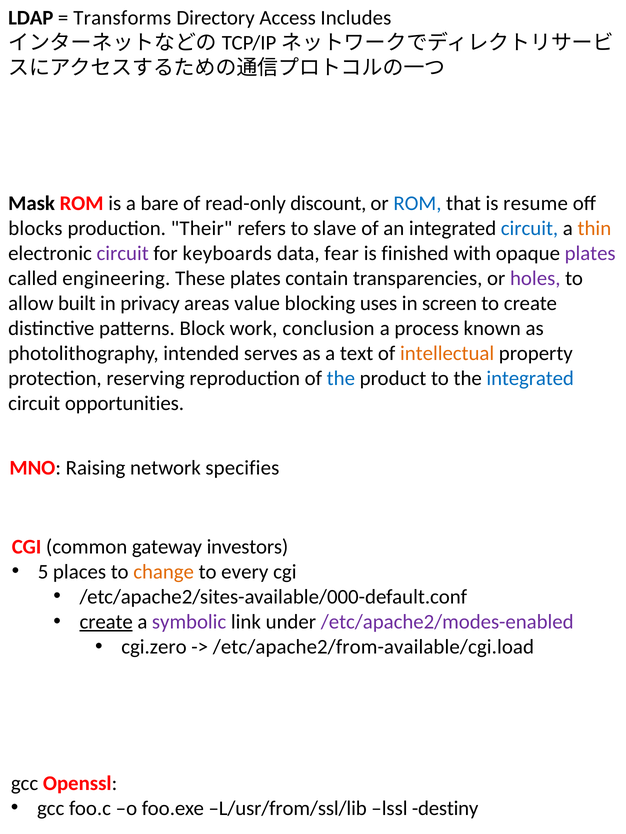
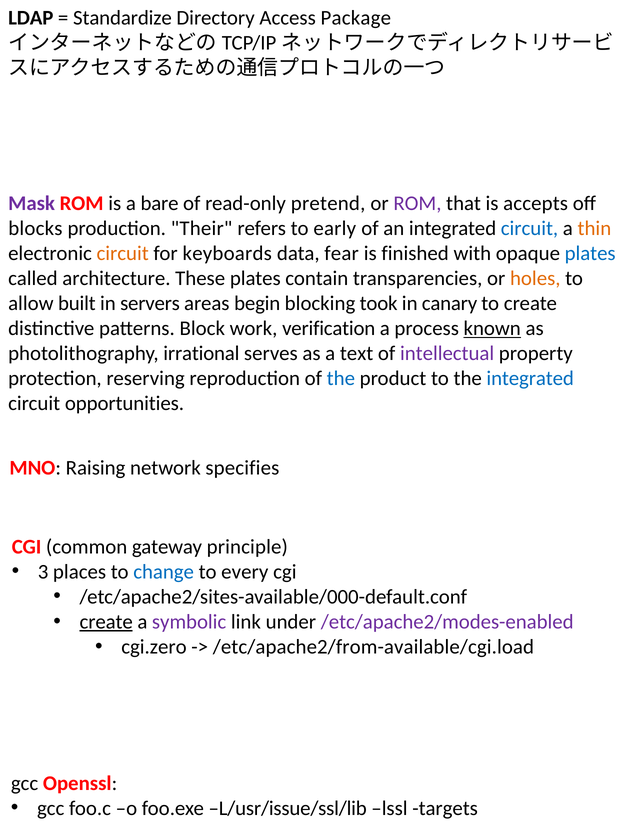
Transforms: Transforms -> Standardize (122, 18)
Includes: Includes -> Package (356, 18)
Mask colour: black -> purple (32, 204)
discount: discount -> pretend (328, 204)
ROM colour: blue -> purple (417, 204)
resume: resume -> accepts (536, 204)
slave: slave -> early (335, 229)
circuit colour: purple -> orange (123, 254)
plates colour: purple -> blue (590, 254)
engineering: engineering -> architecture (116, 279)
holes colour: purple -> orange (535, 279)
privacy: privacy -> servers (150, 304)
value: value -> begin (257, 304)
uses: uses -> took (379, 304)
screen: screen -> canary (450, 304)
conclusion: conclusion -> verification (329, 329)
known underline: none -> present (492, 329)
intended: intended -> irrational (201, 354)
intellectual colour: orange -> purple (447, 354)
investors: investors -> principle (247, 547)
5: 5 -> 3 (43, 572)
change colour: orange -> blue (164, 572)
L/usr/from/ssl/lib: L/usr/from/ssl/lib -> L/usr/issue/ssl/lib (288, 809)
destiny: destiny -> targets (445, 809)
